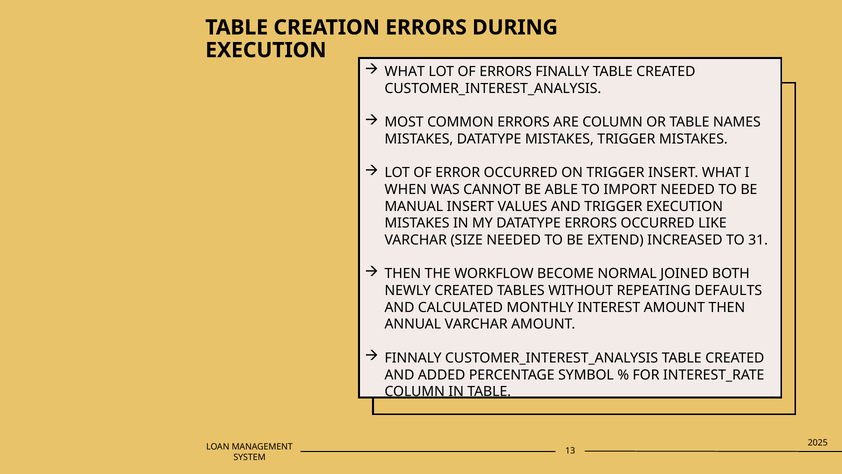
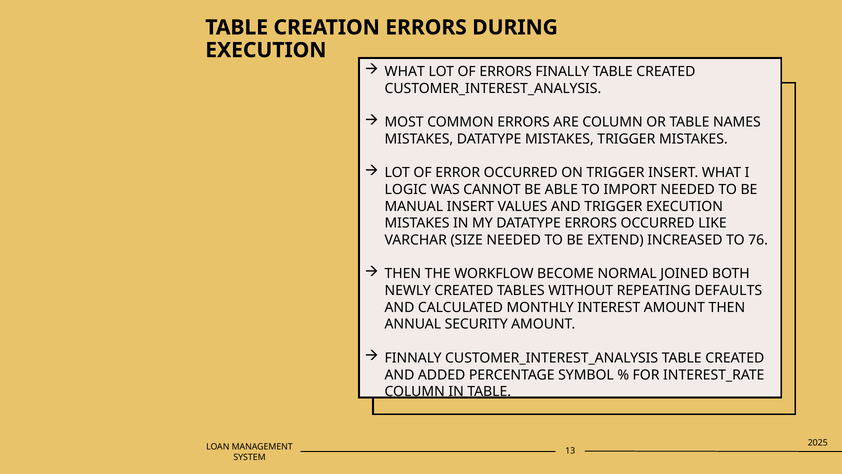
WHEN: WHEN -> LOGIC (406, 189)
31: 31 -> 76 (758, 240)
ANNUAL VARCHAR: VARCHAR -> SECURITY (476, 324)
